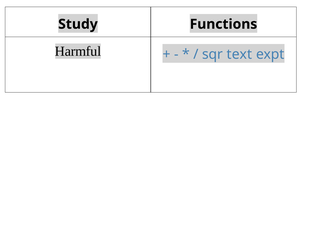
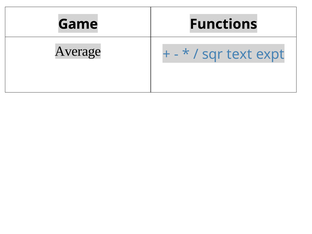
Study: Study -> Game (78, 24)
Harmful: Harmful -> Average (78, 51)
